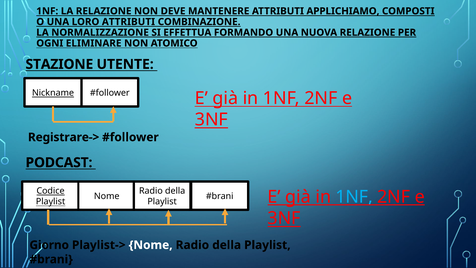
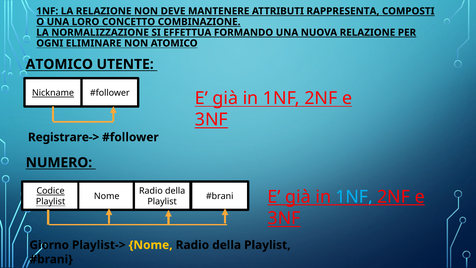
APPLICHIAMO: APPLICHIAMO -> RAPPRESENTA (343, 11)
LORO ATTRIBUTI: ATTRIBUTI -> CONCETTO (129, 22)
STAZIONE: STAZIONE -> ATOMICO (59, 64)
PODCAST: PODCAST -> NUMERO (59, 162)
Nome colour: white -> yellow (151, 245)
